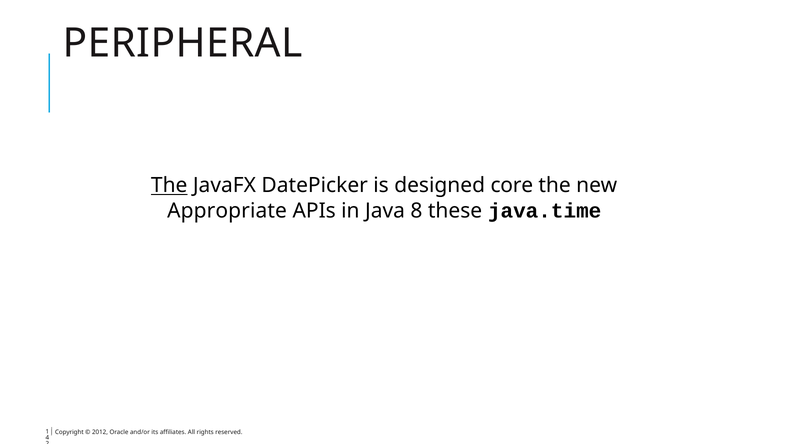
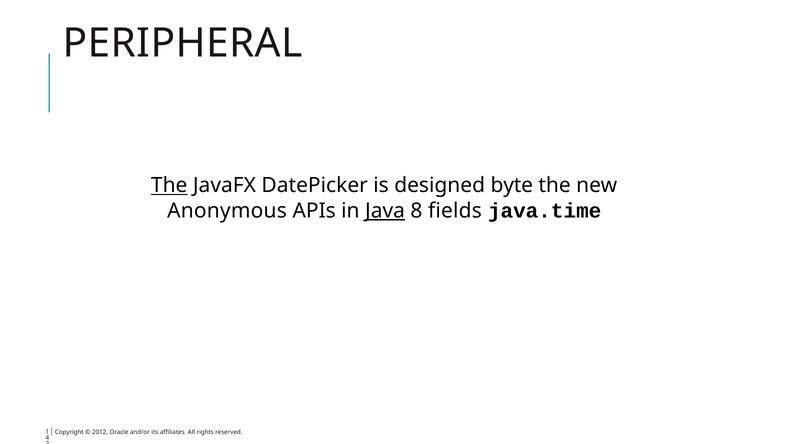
core: core -> byte (512, 185)
Appropriate: Appropriate -> Anonymous (227, 211)
Java underline: none -> present (385, 211)
these: these -> fields (455, 211)
